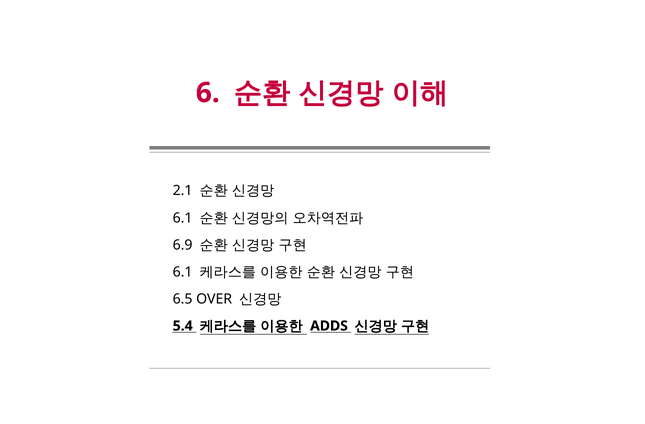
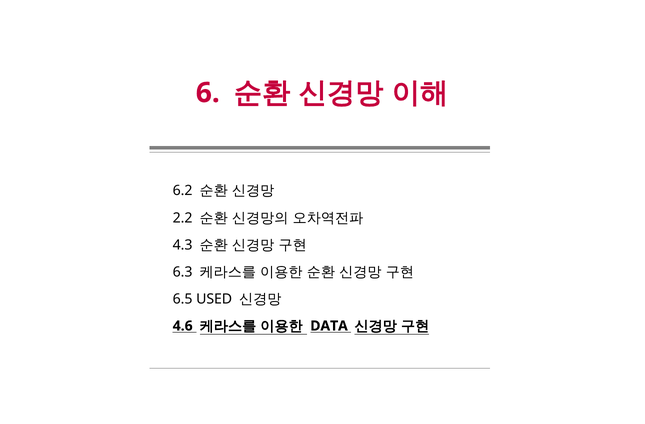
2.1: 2.1 -> 6.2 (183, 191)
6.1: 6.1 -> 2.2 (183, 218)
6.9: 6.9 -> 4.3 (183, 245)
6.1: 6.1 -> 6.3 (183, 272)
OVER: OVER -> USED (214, 299)
5.4: 5.4 -> 4.6 (183, 326)
ADDS: ADDS -> DATA (329, 326)
